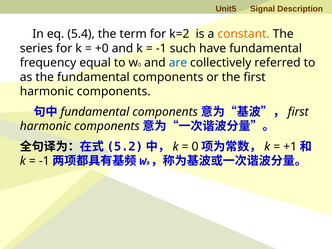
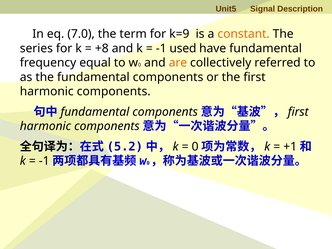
5.4: 5.4 -> 7.0 (81, 34)
k=2: k=2 -> k=9 (179, 34)
+0: +0 -> +8 (102, 48)
such: such -> used (183, 48)
are colour: blue -> orange (178, 63)
